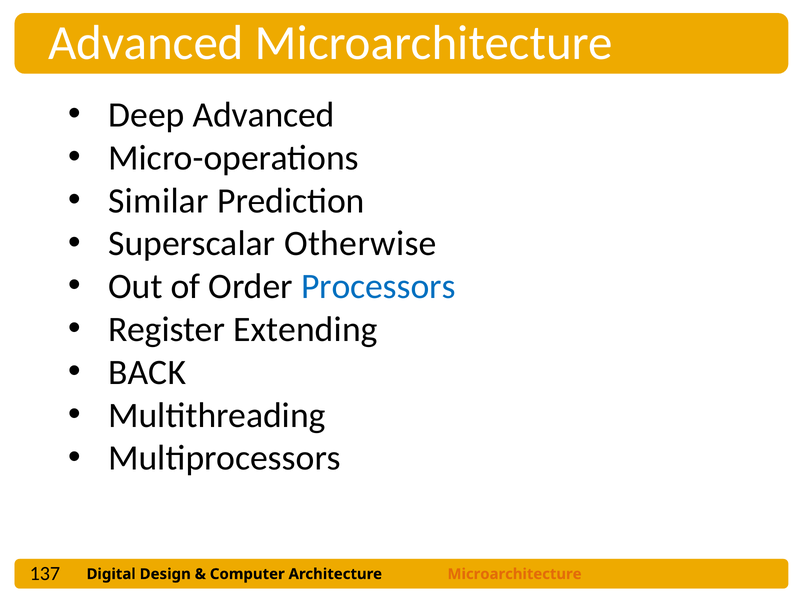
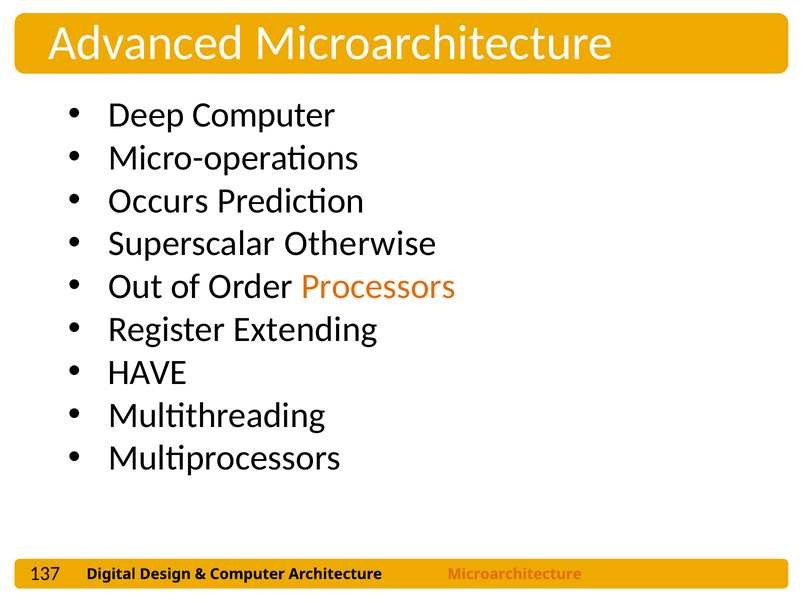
Deep Advanced: Advanced -> Computer (264, 115)
Similar: Similar -> Occurs (158, 201)
Processors colour: blue -> orange (378, 286)
BACK: BACK -> HAVE (147, 372)
